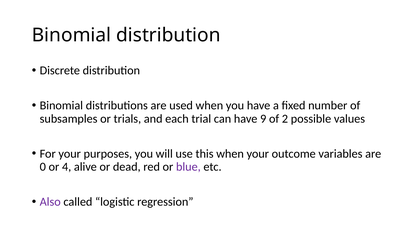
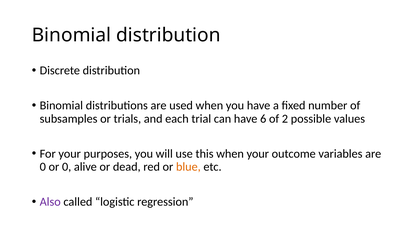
9: 9 -> 6 (263, 119)
or 4: 4 -> 0 (67, 167)
blue colour: purple -> orange (188, 167)
